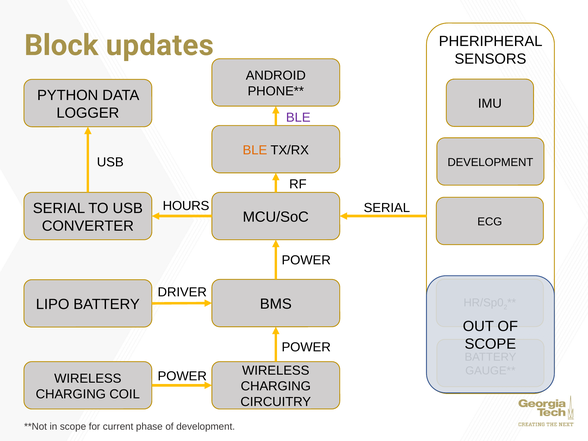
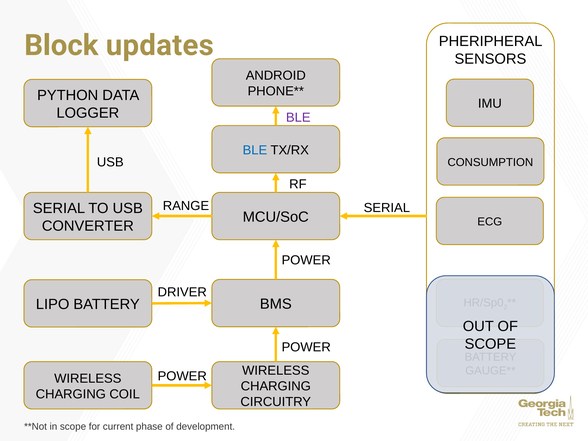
BLE colour: orange -> blue (255, 150)
DEVELOPMENT: DEVELOPMENT -> CONSUMPTION (490, 162)
HOURS: HOURS -> RANGE (186, 206)
